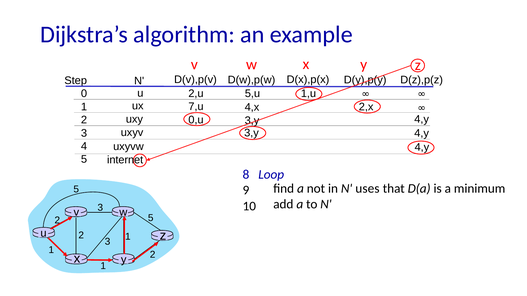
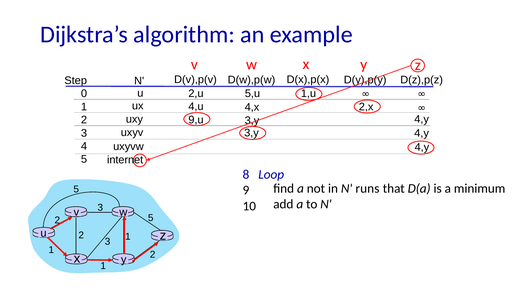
7,u: 7,u -> 4,u (196, 107)
0,u: 0,u -> 9,u (196, 120)
uses: uses -> runs (367, 189)
